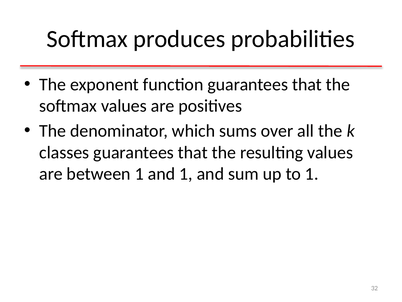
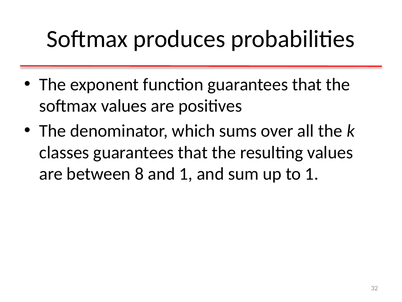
between 1: 1 -> 8 (139, 174)
